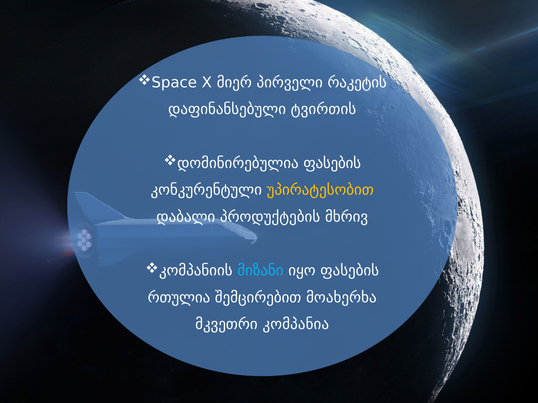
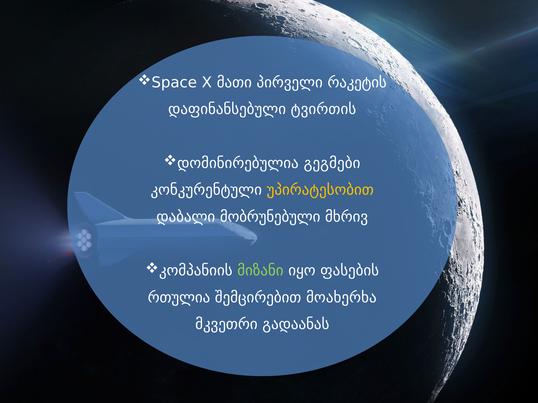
მიერ: მიერ -> მათი (234, 83)
ფასების: ფასების -> გეგმები (332, 163)
პროდუქტების: პროდუქტების -> მობრუნებული (270, 217)
მიზანი colour: light blue -> light green (260, 271)
კომპანია: კომპანია -> გადაანას (296, 325)
